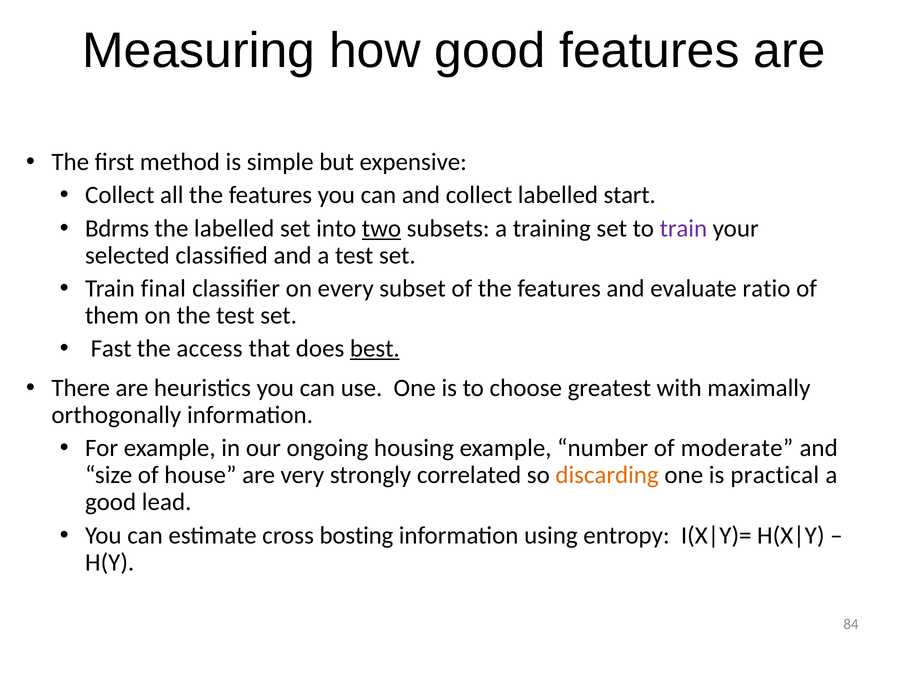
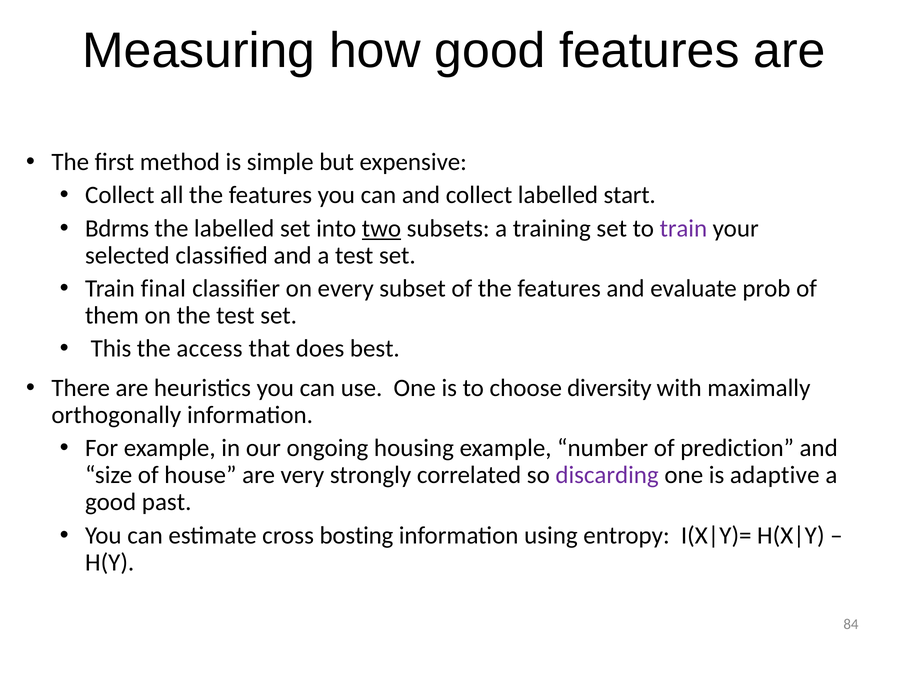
ratio: ratio -> prob (766, 289)
Fast: Fast -> This (111, 349)
best underline: present -> none (375, 349)
greatest: greatest -> diversity (609, 388)
moderate: moderate -> prediction (737, 448)
discarding colour: orange -> purple (607, 475)
practical: practical -> adaptive (775, 475)
lead: lead -> past (167, 502)
